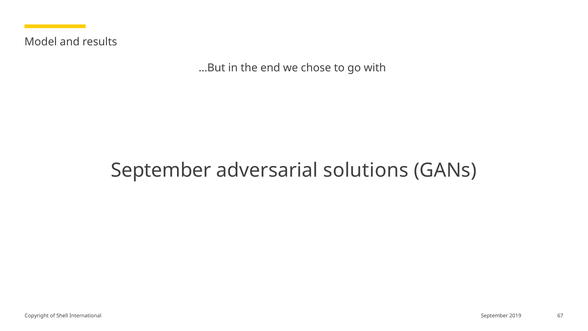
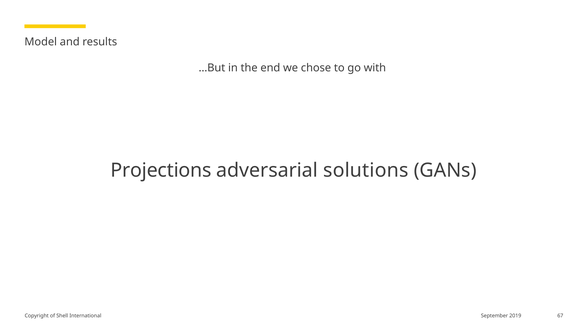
September: September -> Projections (161, 170)
